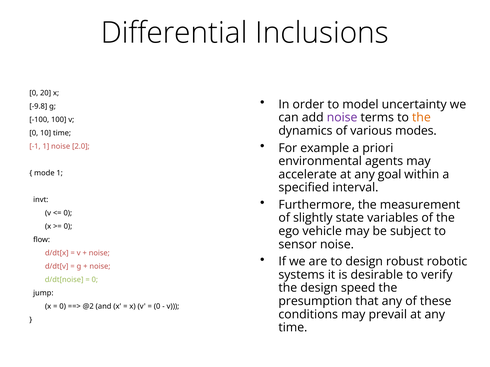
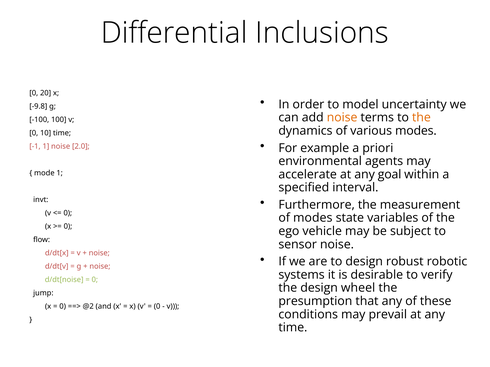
noise colour: purple -> orange (342, 118)
of slightly: slightly -> modes (313, 218)
speed: speed -> wheel (358, 288)
